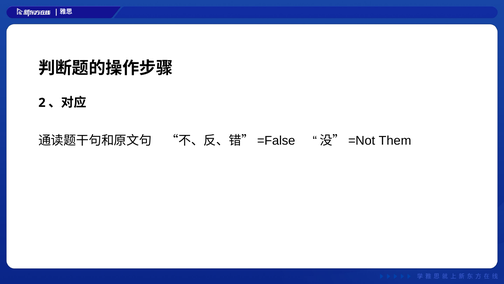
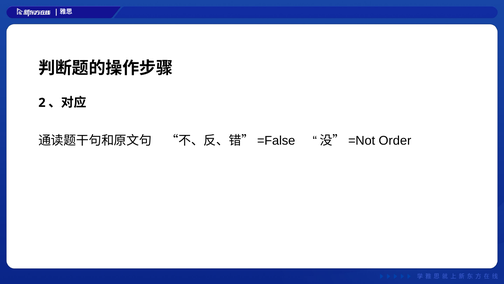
Them: Them -> Order (395, 140)
